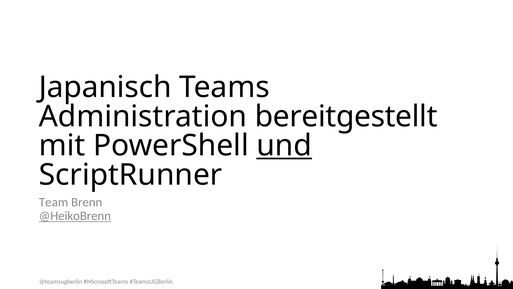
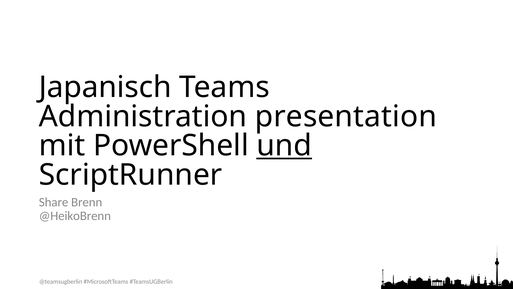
bereitgestellt: bereitgestellt -> presentation (346, 116)
Team: Team -> Share (54, 202)
@HeikoBrenn underline: present -> none (75, 216)
